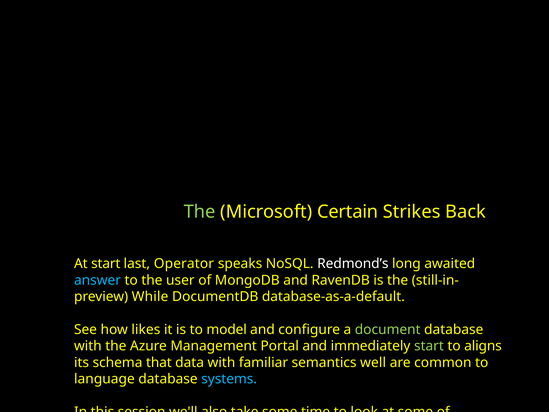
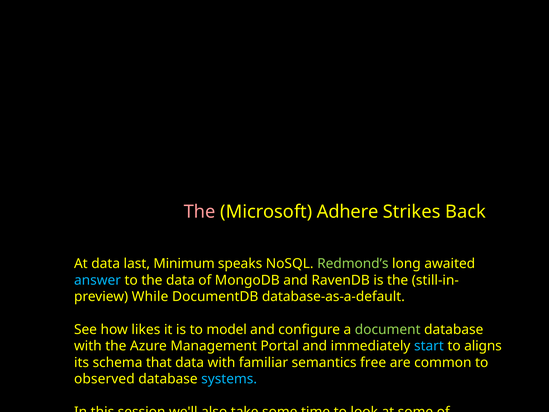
The colour: light green -> pink (200, 212)
Certain: Certain -> Adhere (348, 212)
At start: start -> data (106, 264)
Operator: Operator -> Minimum (184, 264)
Redmond’s colour: white -> light green (353, 264)
the user: user -> data (180, 280)
start colour: light green -> light blue (429, 346)
well: well -> free (373, 362)
language: language -> observed (104, 379)
